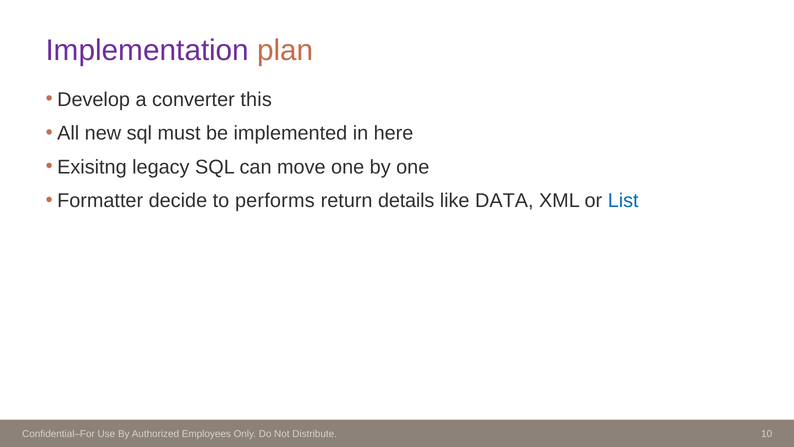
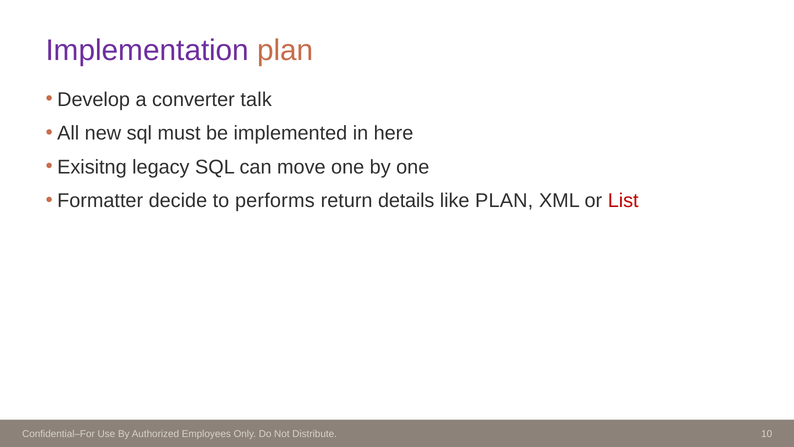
this: this -> talk (256, 99)
like DATA: DATA -> PLAN (504, 201)
List colour: blue -> red (623, 201)
